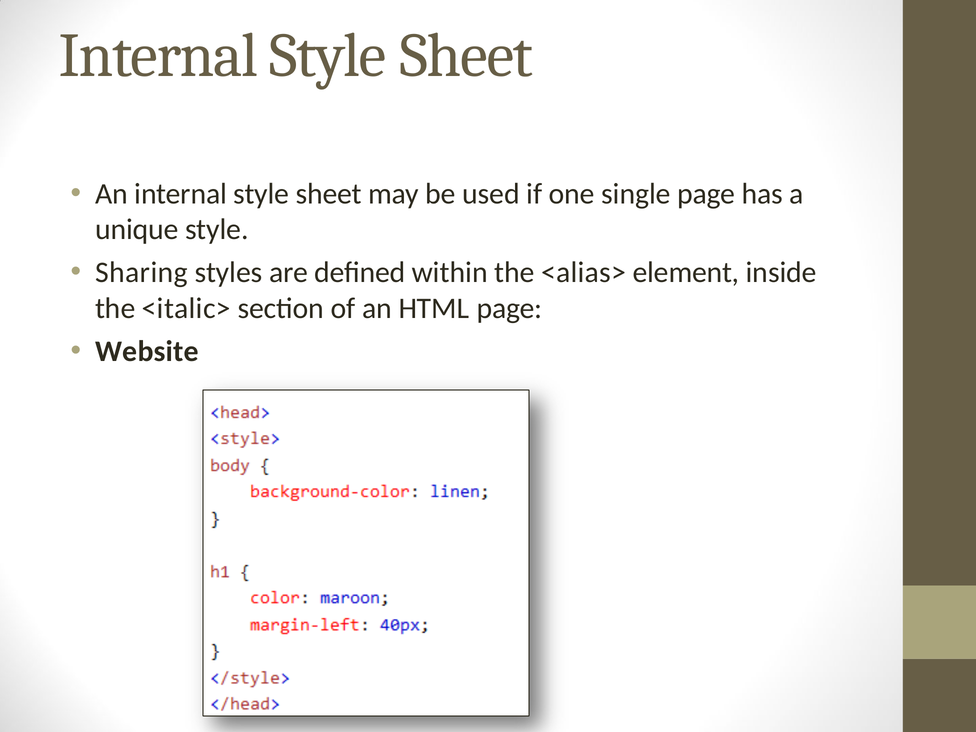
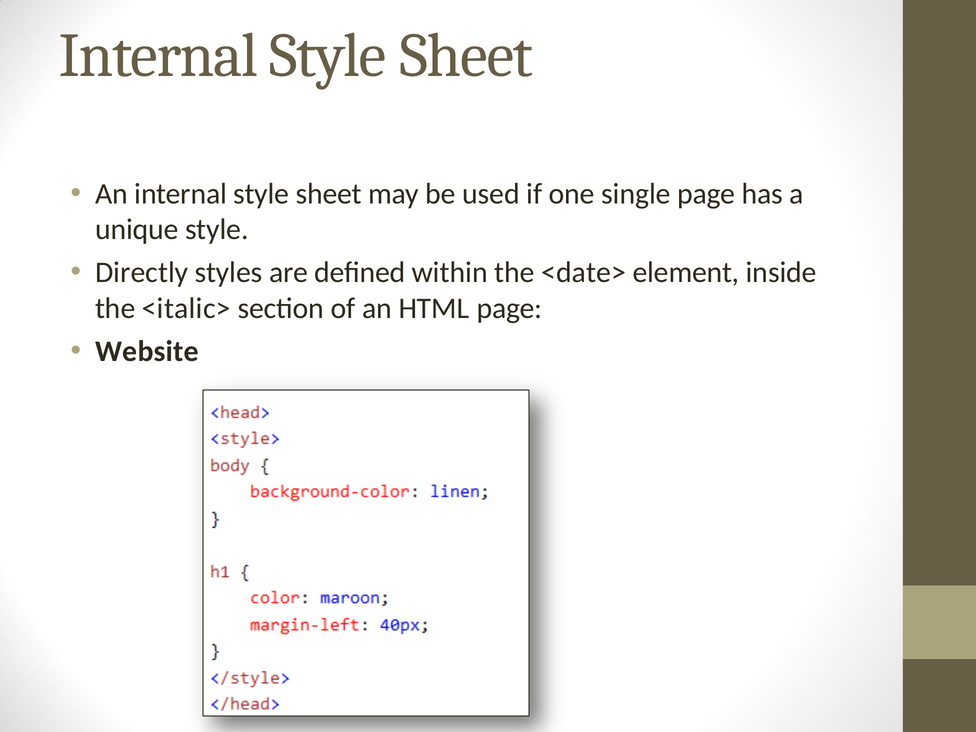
Sharing: Sharing -> Directly (142, 273)
<alias>: <alias> -> <date> (584, 273)
